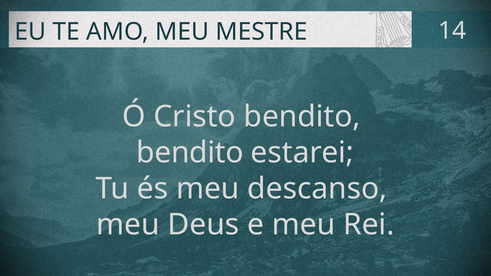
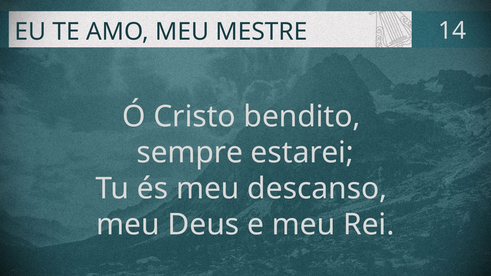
bendito: bendito -> sempre (190, 153)
